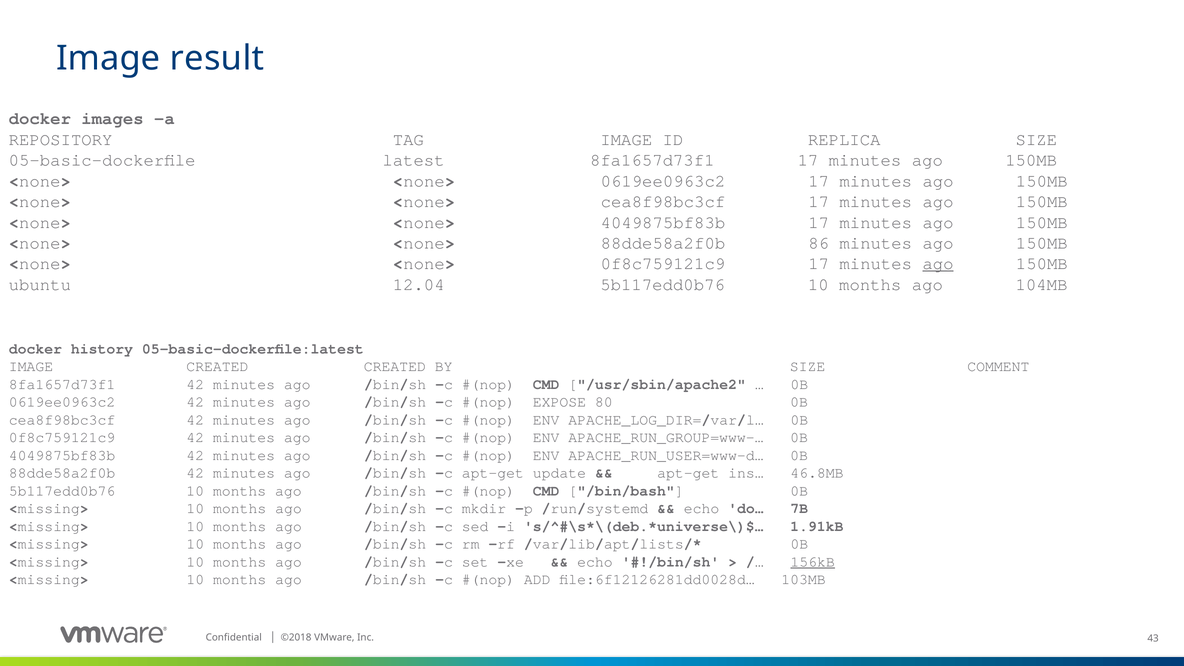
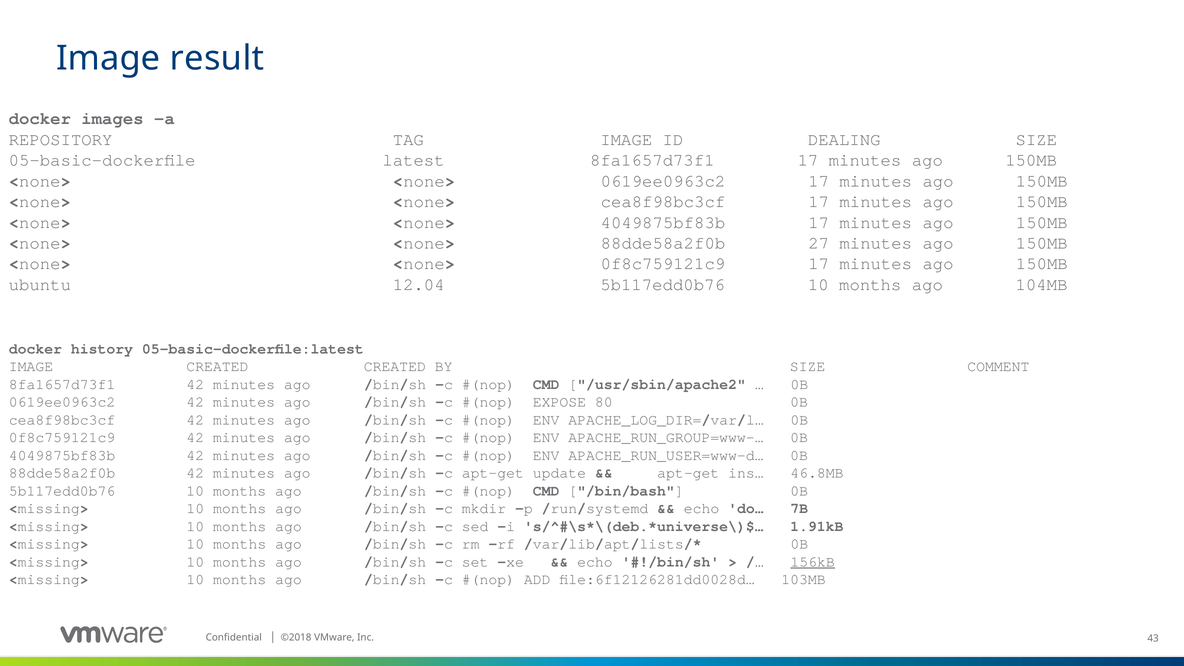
REPLICA: REPLICA -> DEALING (844, 139)
86: 86 -> 27 (819, 243)
ago underline: present -> none (938, 264)
